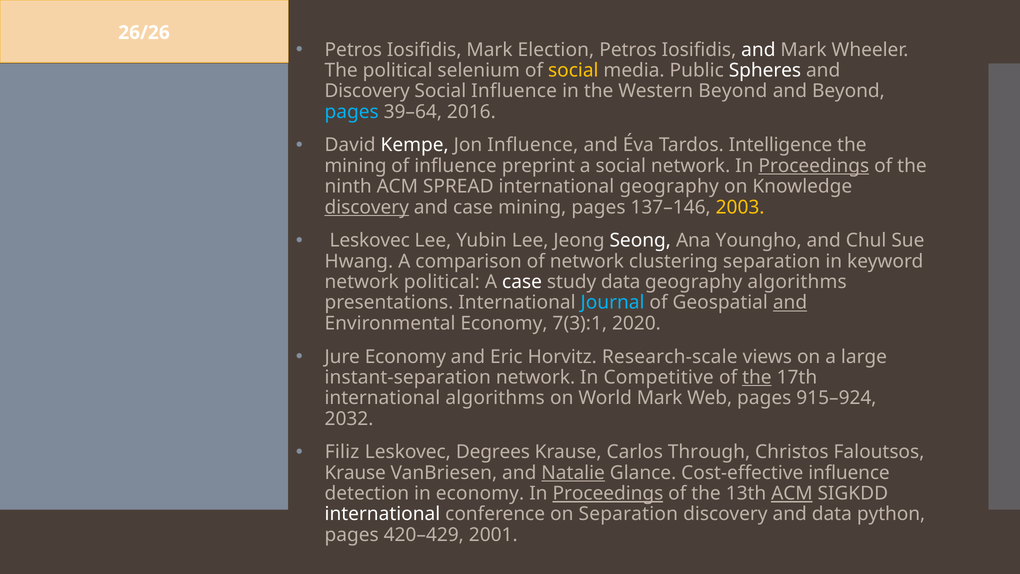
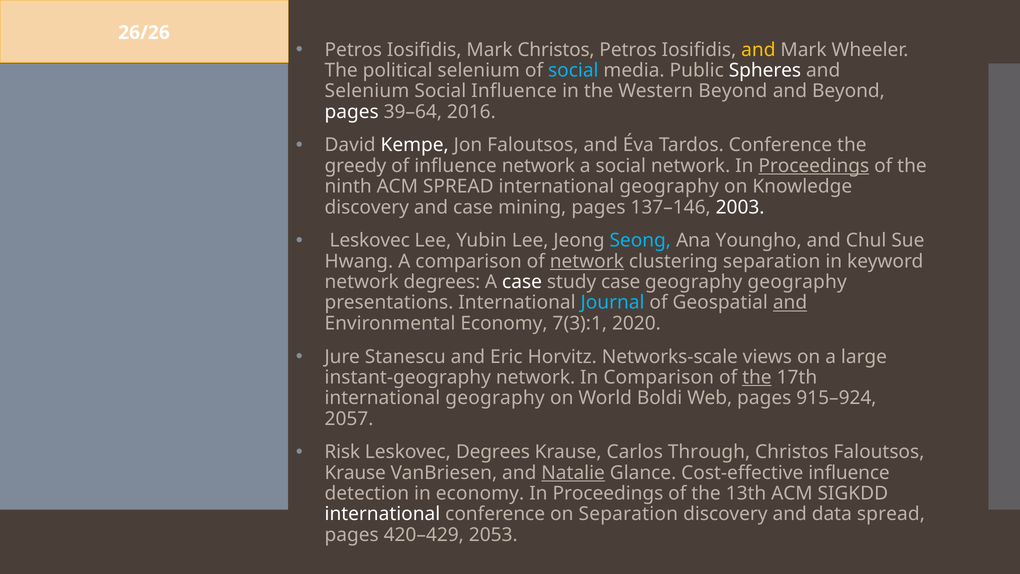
Mark Election: Election -> Christos (556, 50)
and colour: white -> yellow (758, 50)
social colour: yellow -> light blue (573, 70)
Discovery: Discovery -> Selenium (367, 91)
pages colour: light blue -> white (352, 112)
Jon Influence: Influence -> Faloutsos (533, 145)
Tardos Intelligence: Intelligence -> Conference (780, 145)
mining: mining -> greedy (355, 166)
influence preprint: preprint -> network (538, 166)
discovery underline: present -> none (367, 207)
2003 colour: yellow -> white (740, 207)
Seong colour: white -> light blue (640, 241)
network underline: none -> present (587, 261)
network political: political -> degrees (442, 282)
study data: data -> case (621, 282)
geography algorithms: algorithms -> geography (797, 282)
Jure Economy: Economy -> Stanescu (405, 357)
Research-scale: Research-scale -> Networks-scale (670, 357)
instant-separation: instant-separation -> instant-geography (408, 377)
In Competitive: Competitive -> Comparison (659, 377)
algorithms: algorithms -> geography (495, 398)
World Mark: Mark -> Boldi (660, 398)
2032: 2032 -> 2057 (349, 419)
Filiz: Filiz -> Risk (342, 452)
Proceedings underline: present -> none (608, 493)
ACM underline: present -> none (792, 493)
data python: python -> spread (891, 514)
2001: 2001 -> 2053 (493, 535)
